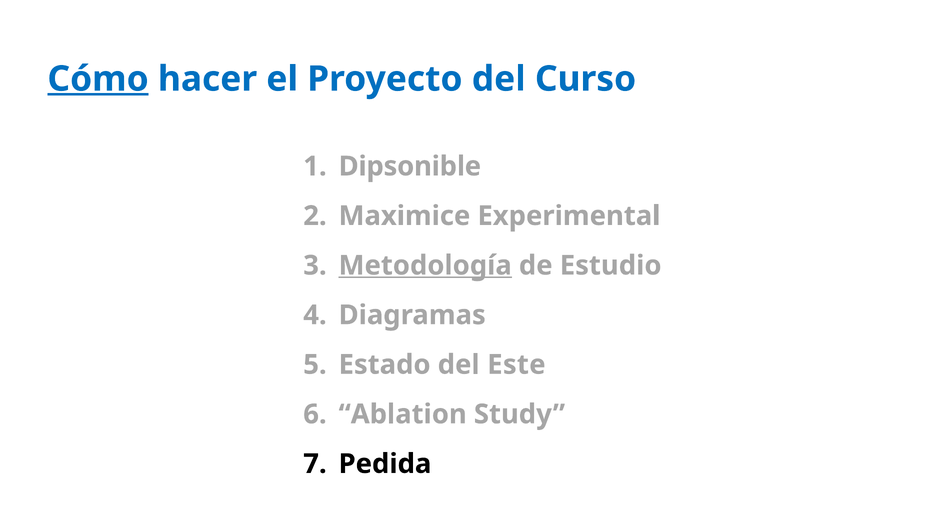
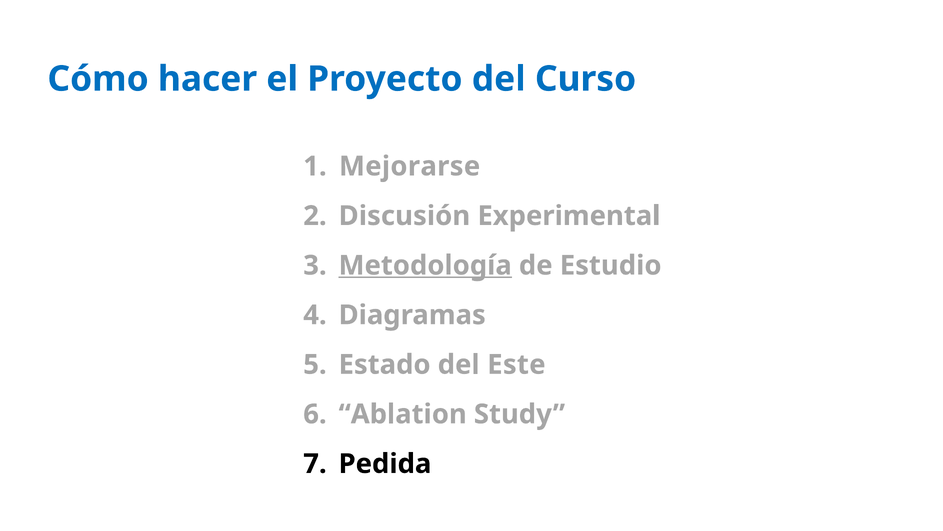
Cómo underline: present -> none (98, 79)
Dipsonible: Dipsonible -> Mejorarse (410, 166)
Maximice: Maximice -> Discusión (404, 216)
